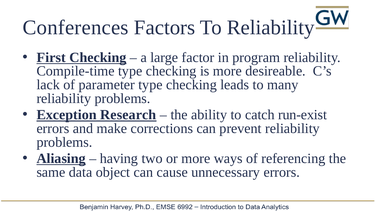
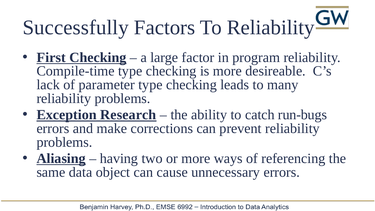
Conferences: Conferences -> Successfully (76, 27)
run-exist: run-exist -> run-bugs (302, 115)
